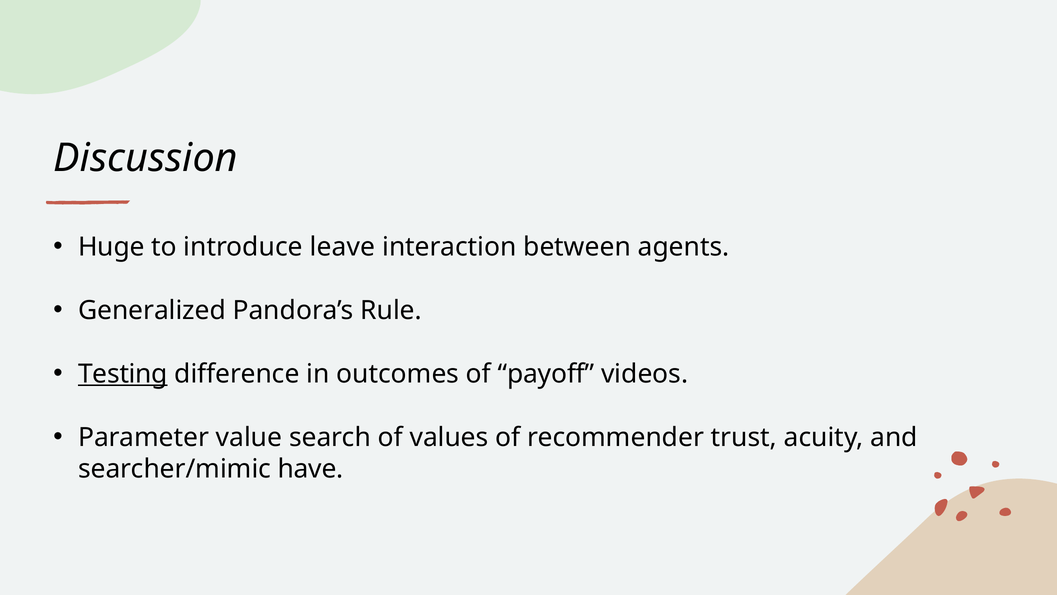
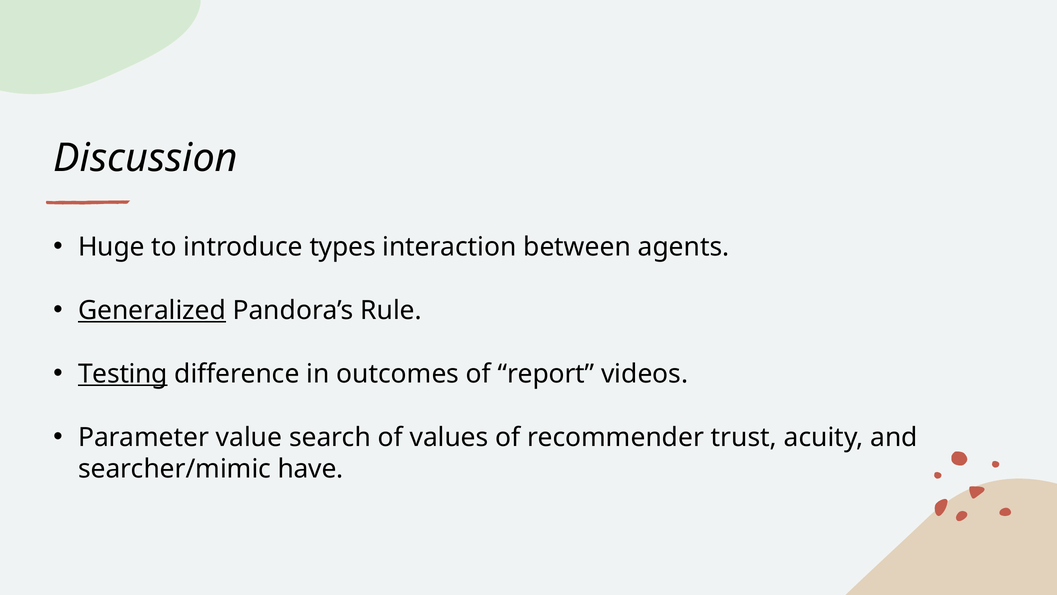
leave: leave -> types (343, 247)
Generalized underline: none -> present (152, 310)
payoff: payoff -> report (546, 374)
